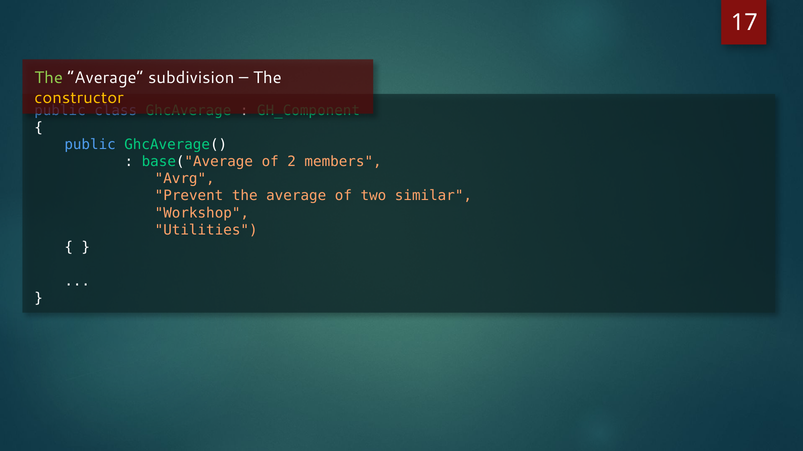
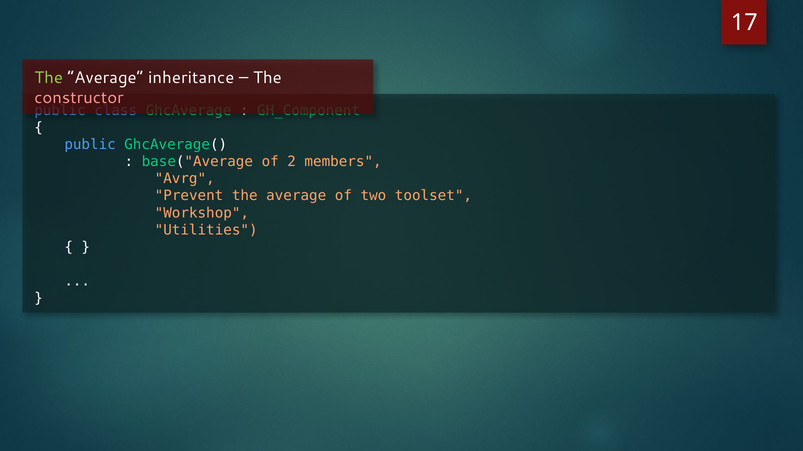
subdivision: subdivision -> inheritance (191, 78)
constructor colour: yellow -> pink (79, 98)
similar: similar -> toolset (433, 196)
